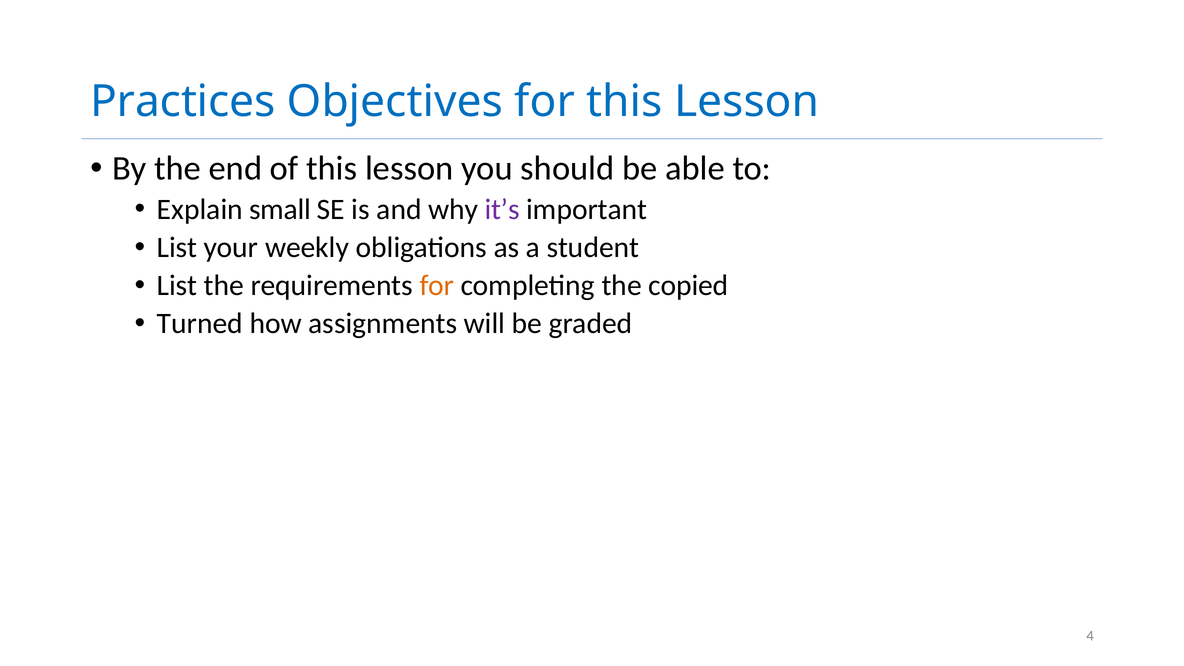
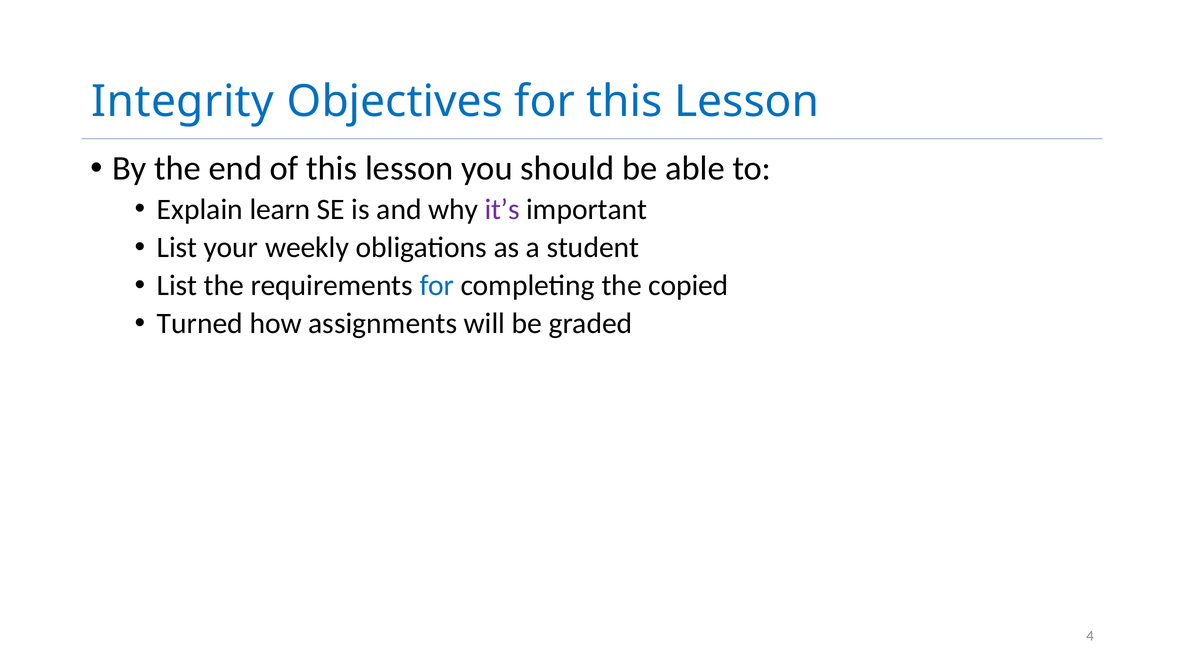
Practices: Practices -> Integrity (183, 102)
small: small -> learn (280, 209)
for colour: orange -> blue (437, 286)
